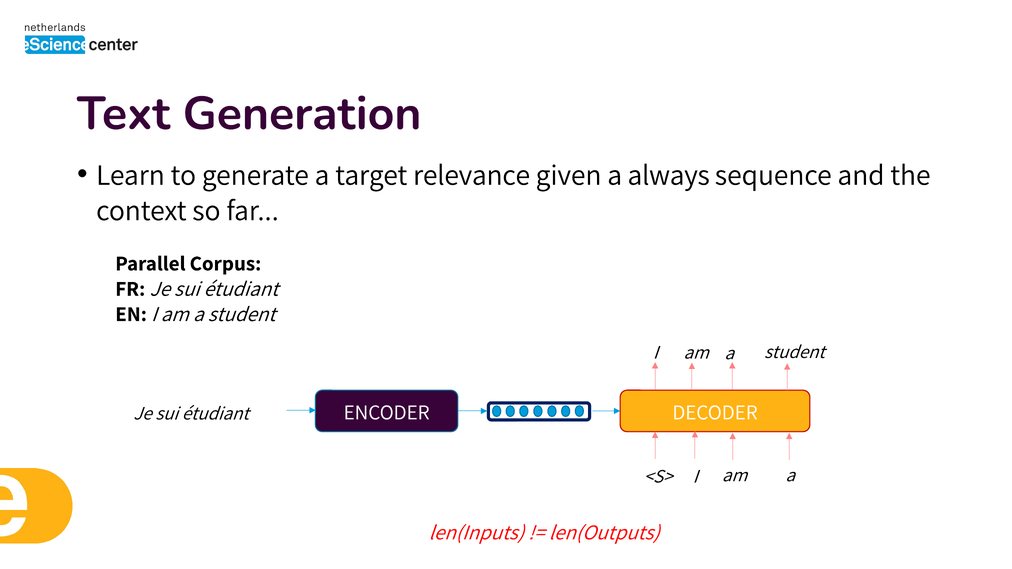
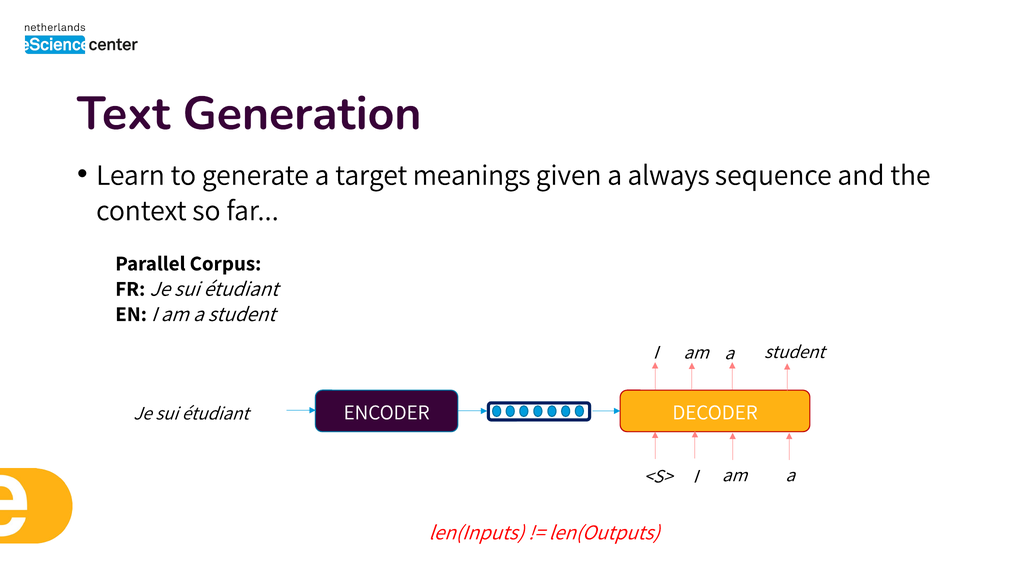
relevance: relevance -> meanings (472, 175)
